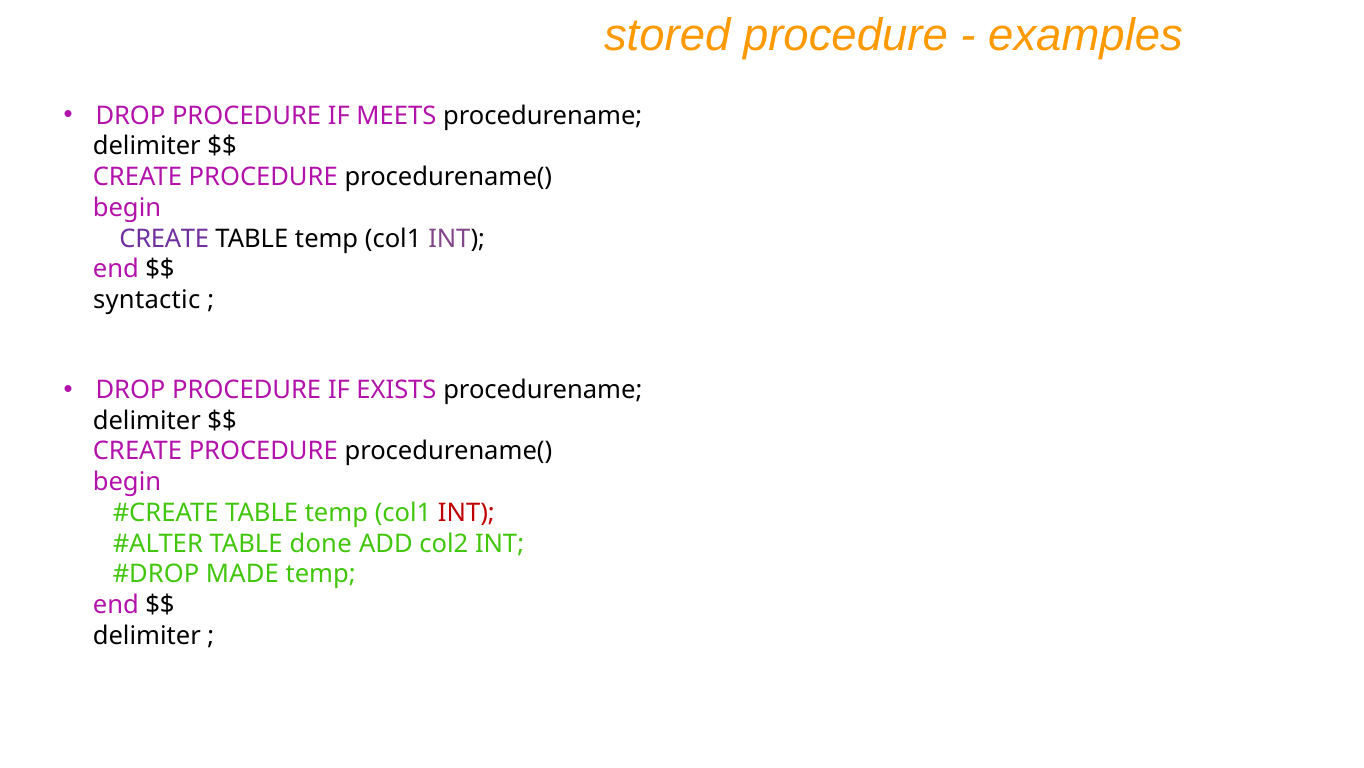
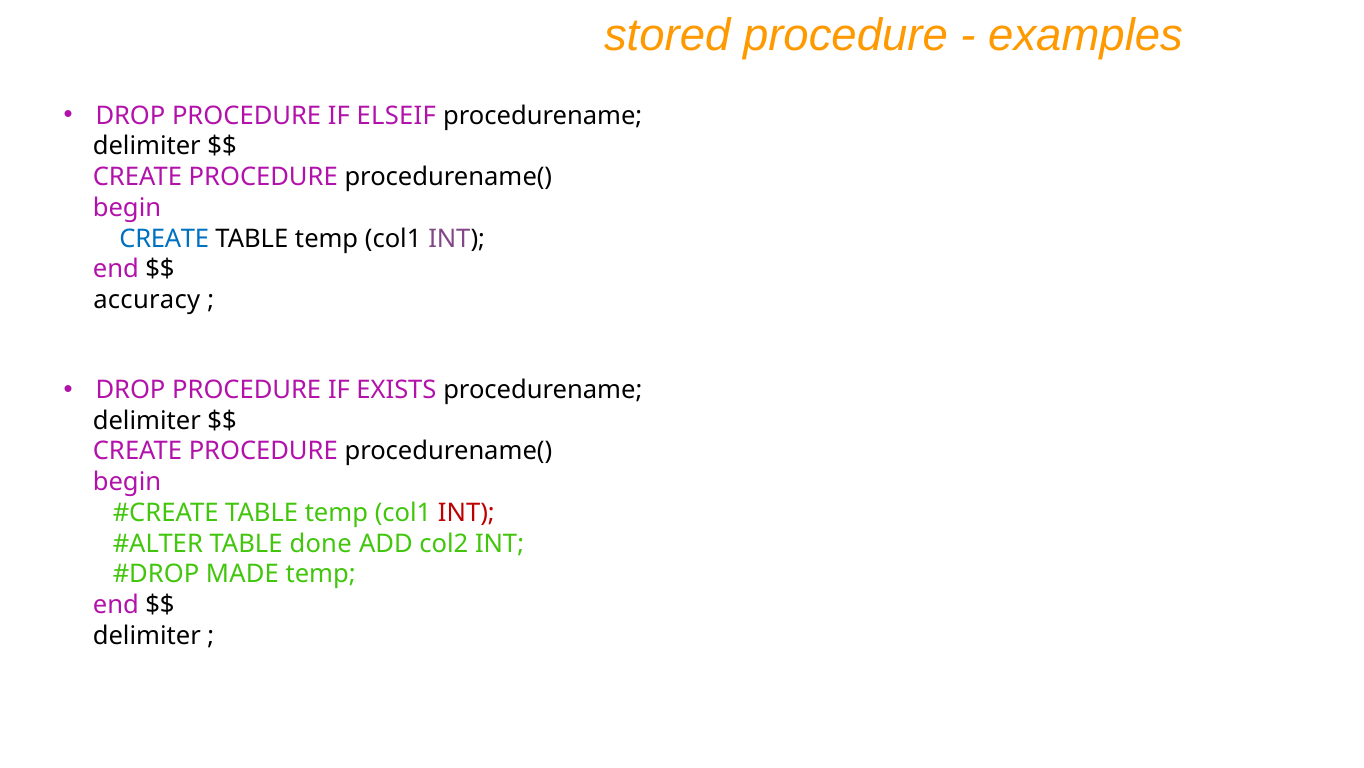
MEETS: MEETS -> ELSEIF (396, 116)
CREATE colour: purple -> blue (164, 238)
syntactic: syntactic -> accuracy (147, 300)
